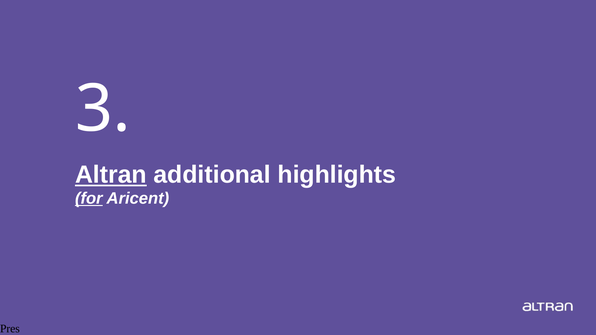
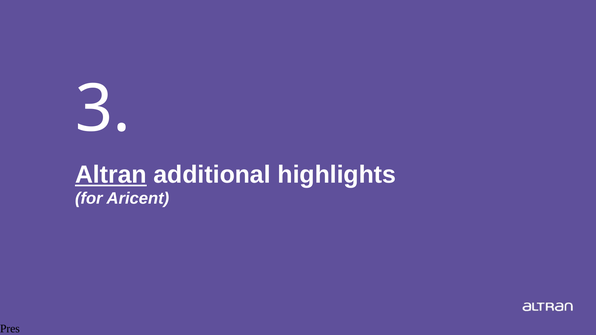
for underline: present -> none (89, 198)
